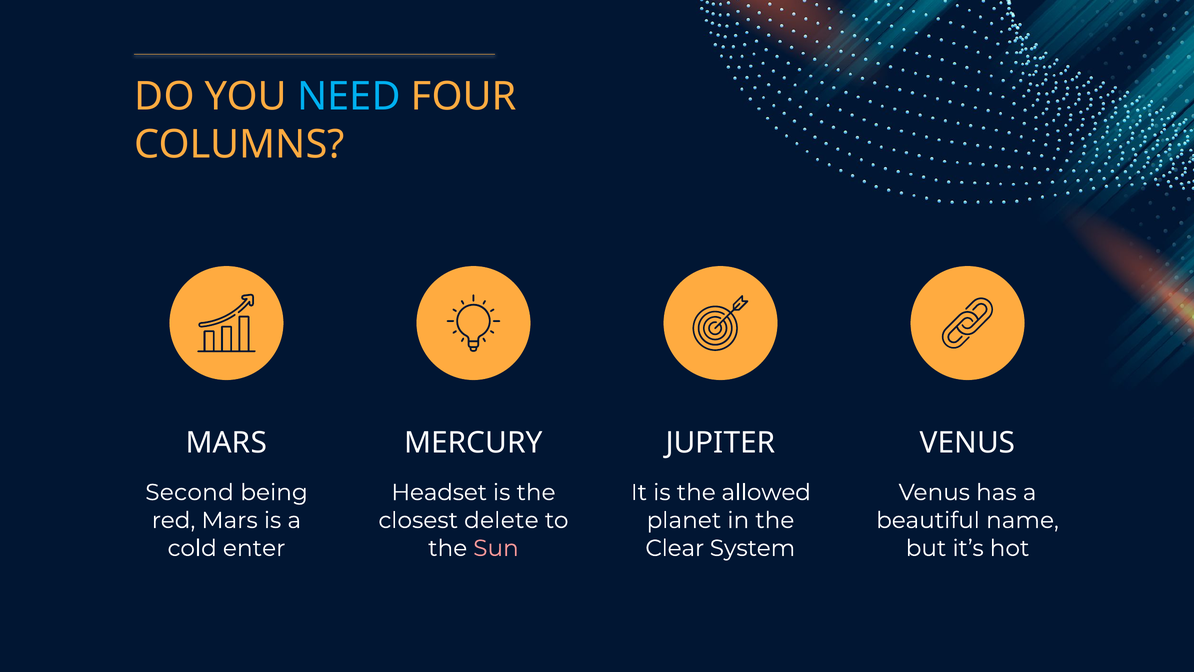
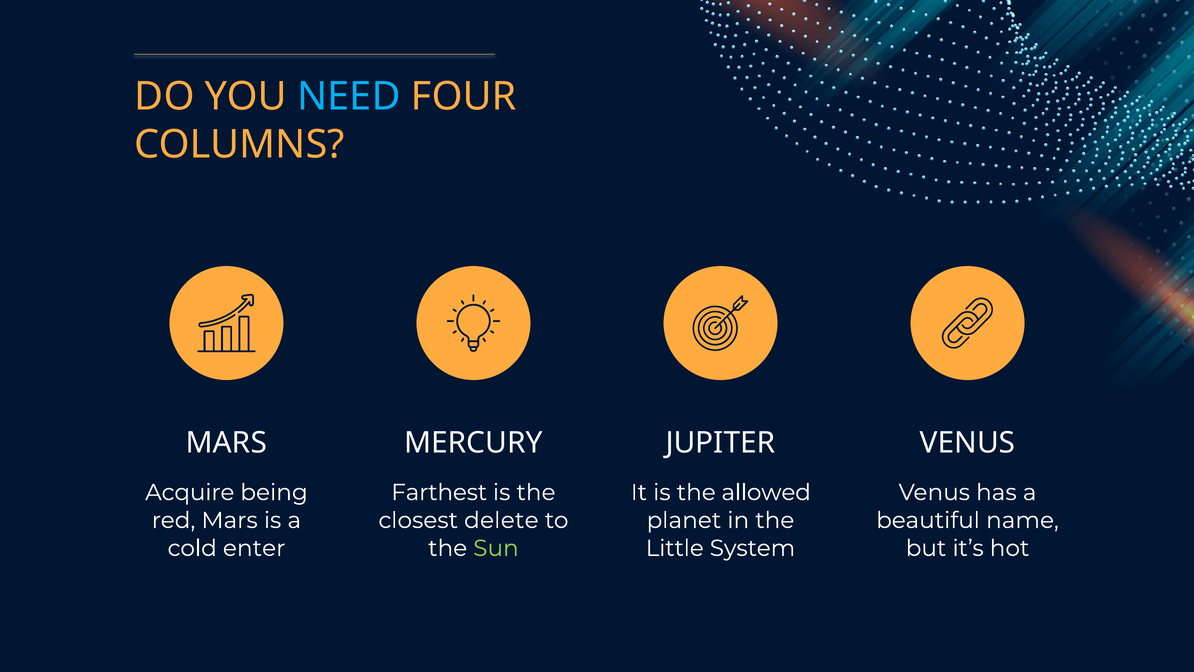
Second: Second -> Acquire (190, 492)
Headset: Headset -> Farthest (439, 492)
Sun colour: pink -> light green (496, 548)
Clear: Clear -> Little (675, 548)
